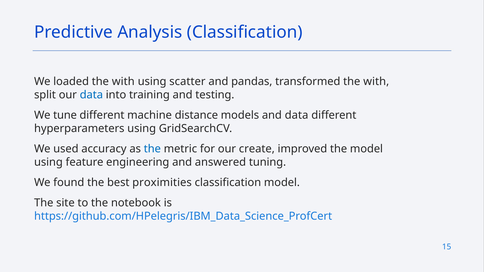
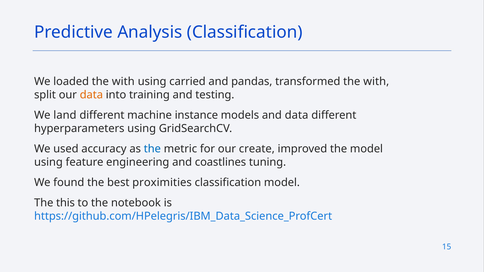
scatter: scatter -> carried (187, 82)
data colour: blue -> orange (91, 95)
tune: tune -> land (65, 115)
distance: distance -> instance (196, 115)
answered: answered -> coastlines (221, 162)
site: site -> this (66, 203)
